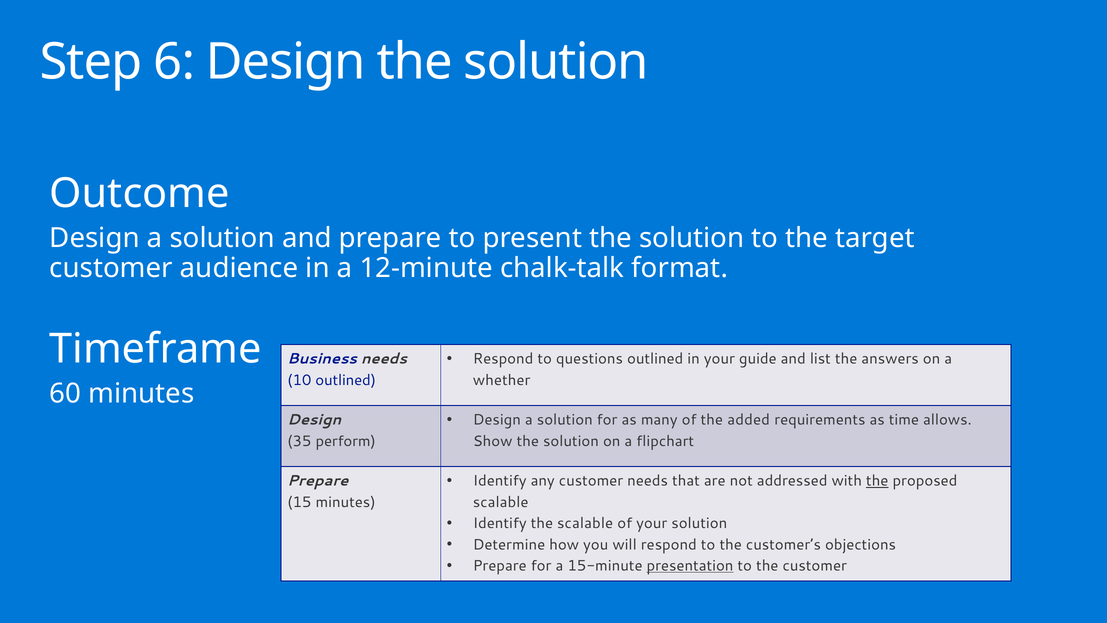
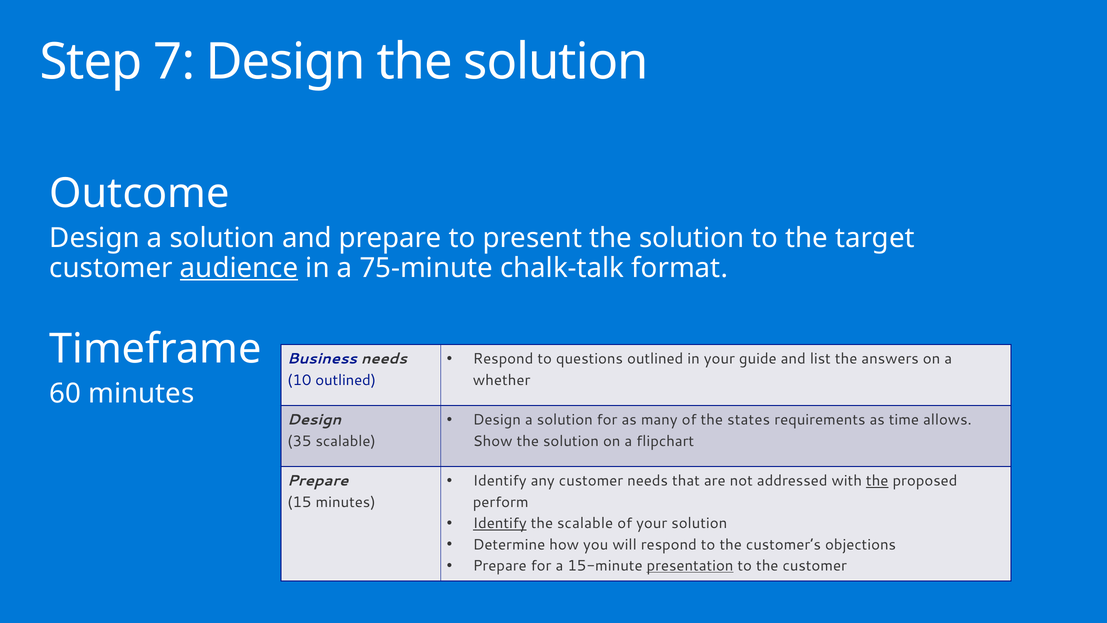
6: 6 -> 7 (174, 62)
audience underline: none -> present (239, 268)
12-minute: 12-minute -> 75-minute (426, 268)
added: added -> states (749, 420)
35 perform: perform -> scalable (346, 441)
scalable: scalable -> perform (501, 502)
Identify underline: none -> present (500, 523)
